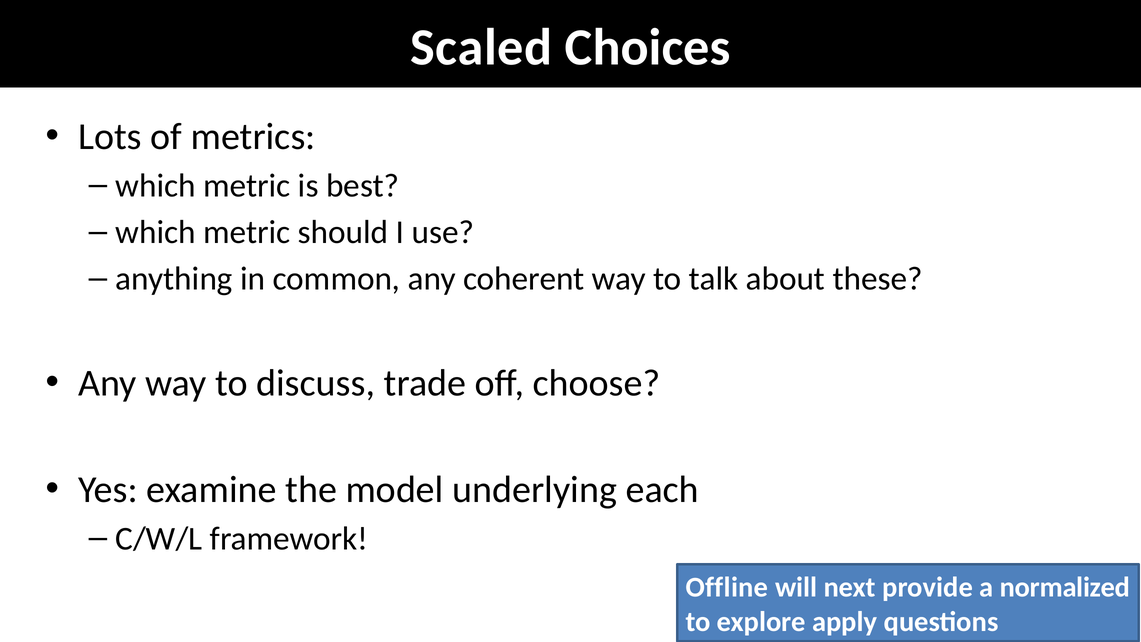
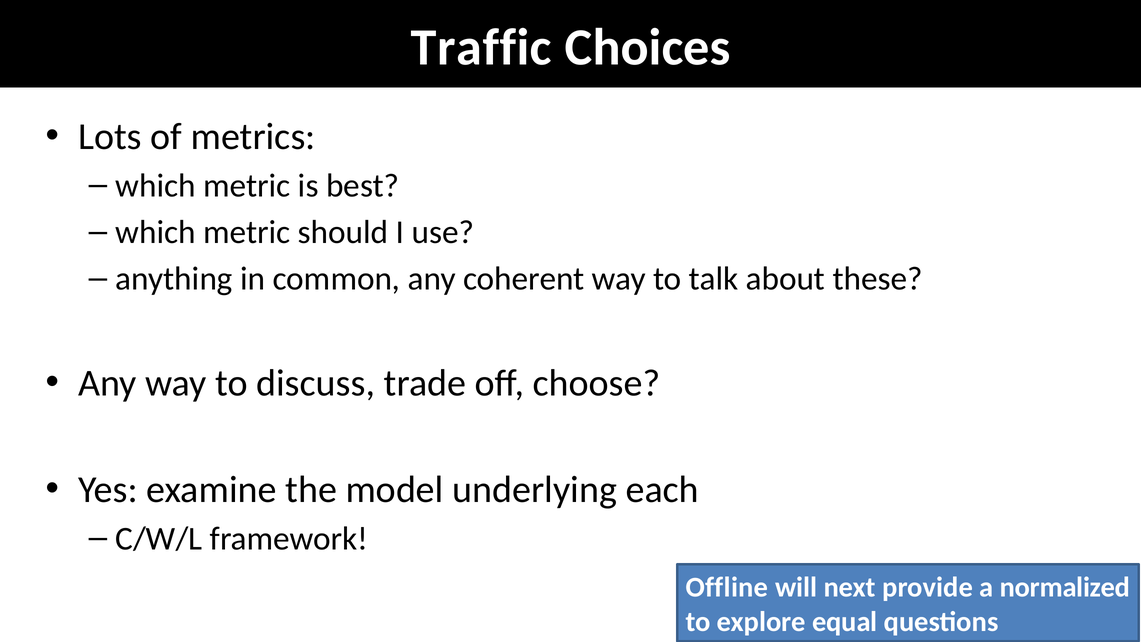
Scaled: Scaled -> Traffic (481, 47)
apply: apply -> equal (845, 622)
